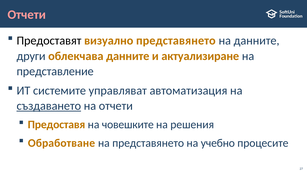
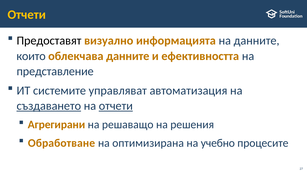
Отчети colour: pink -> yellow (27, 15)
визуално представянето: представянето -> информацията (176, 41)
други: други -> които (31, 56)
актуализиране: актуализиране -> ефективността (200, 56)
отчети underline: none -> present (116, 106)
Предоставя: Предоставя -> Агрегирани (56, 124)
човешките: човешките -> решаващо (128, 124)
на представянето: представянето -> оптимизирана (148, 143)
